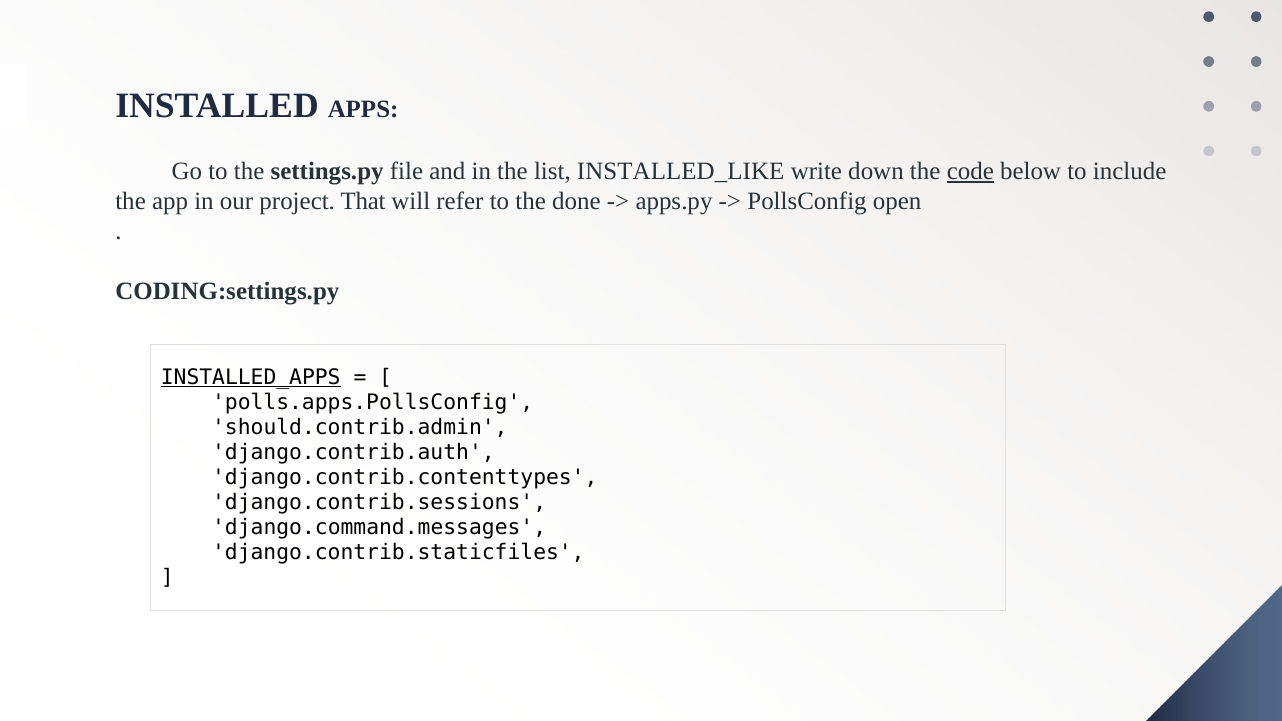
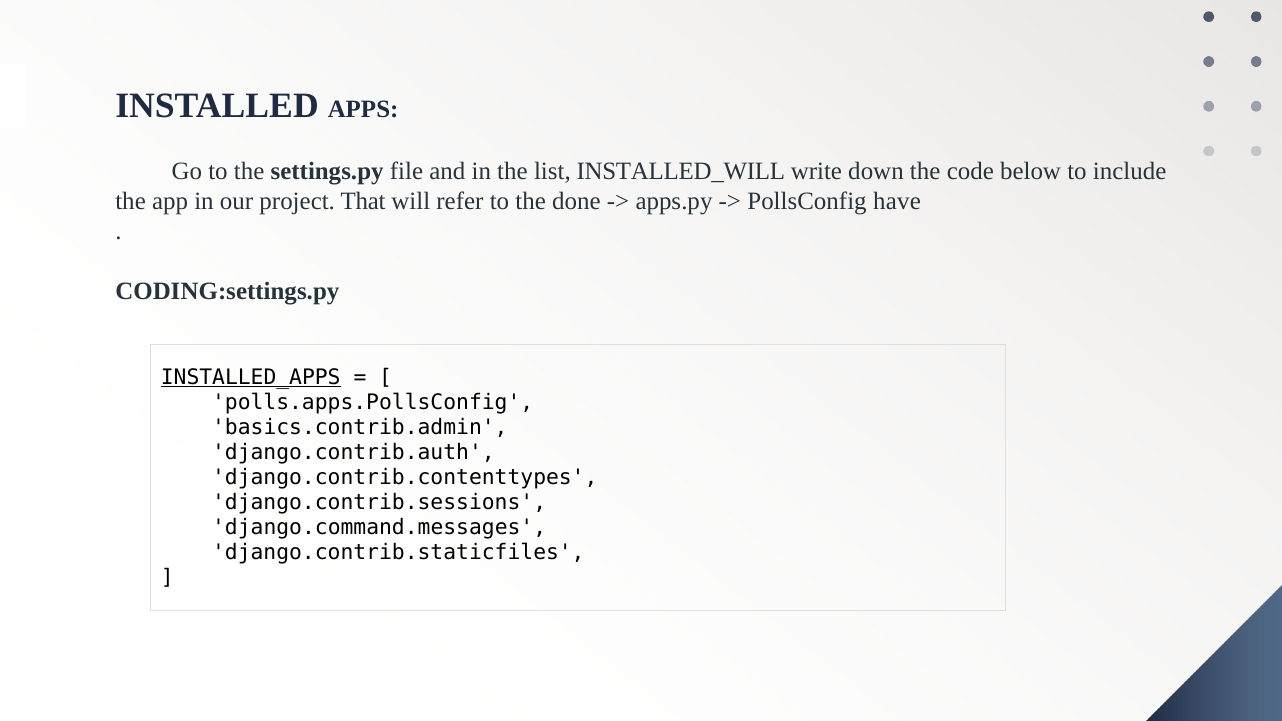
INSTALLED_LIKE: INSTALLED_LIKE -> INSTALLED_WILL (681, 171)
code underline: present -> none (970, 171)
open: open -> have (897, 201)
should.contrib.admin: should.contrib.admin -> basics.contrib.admin (360, 428)
